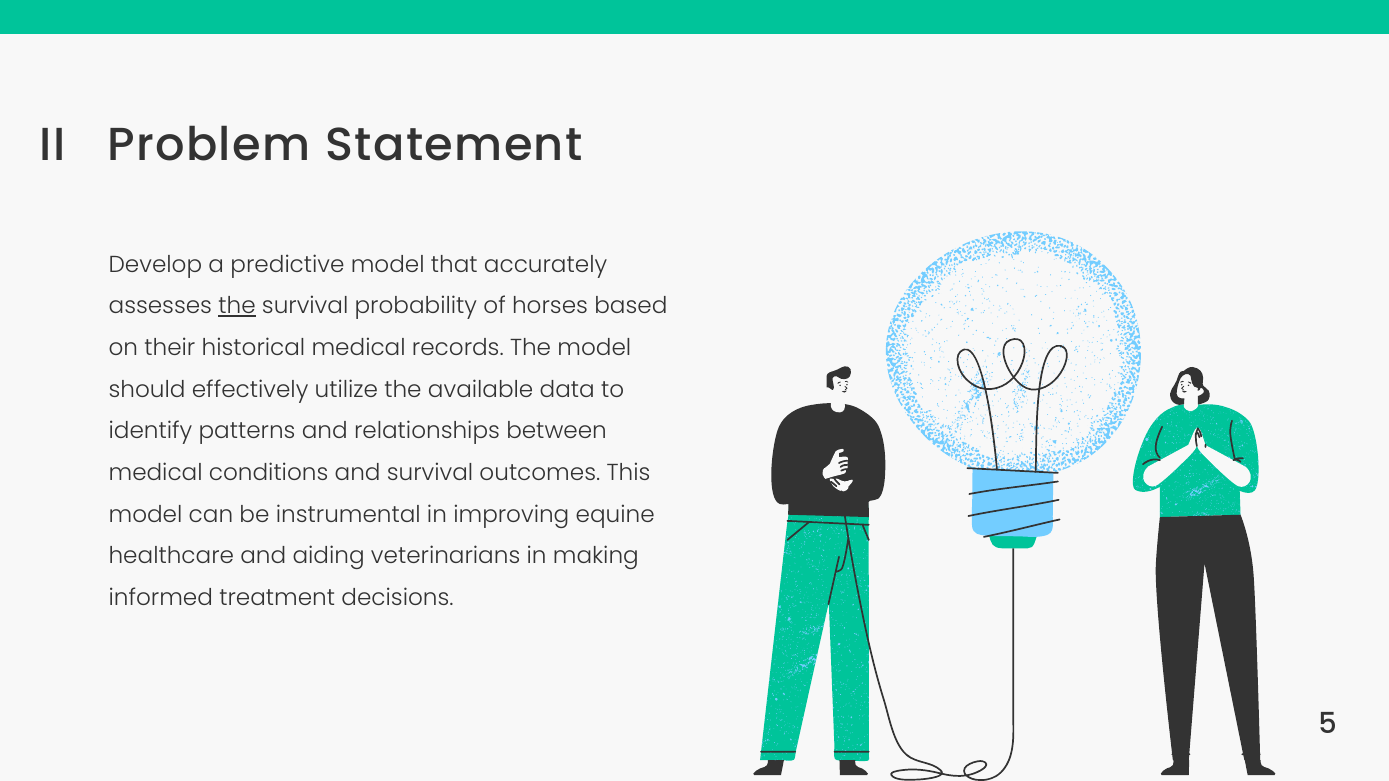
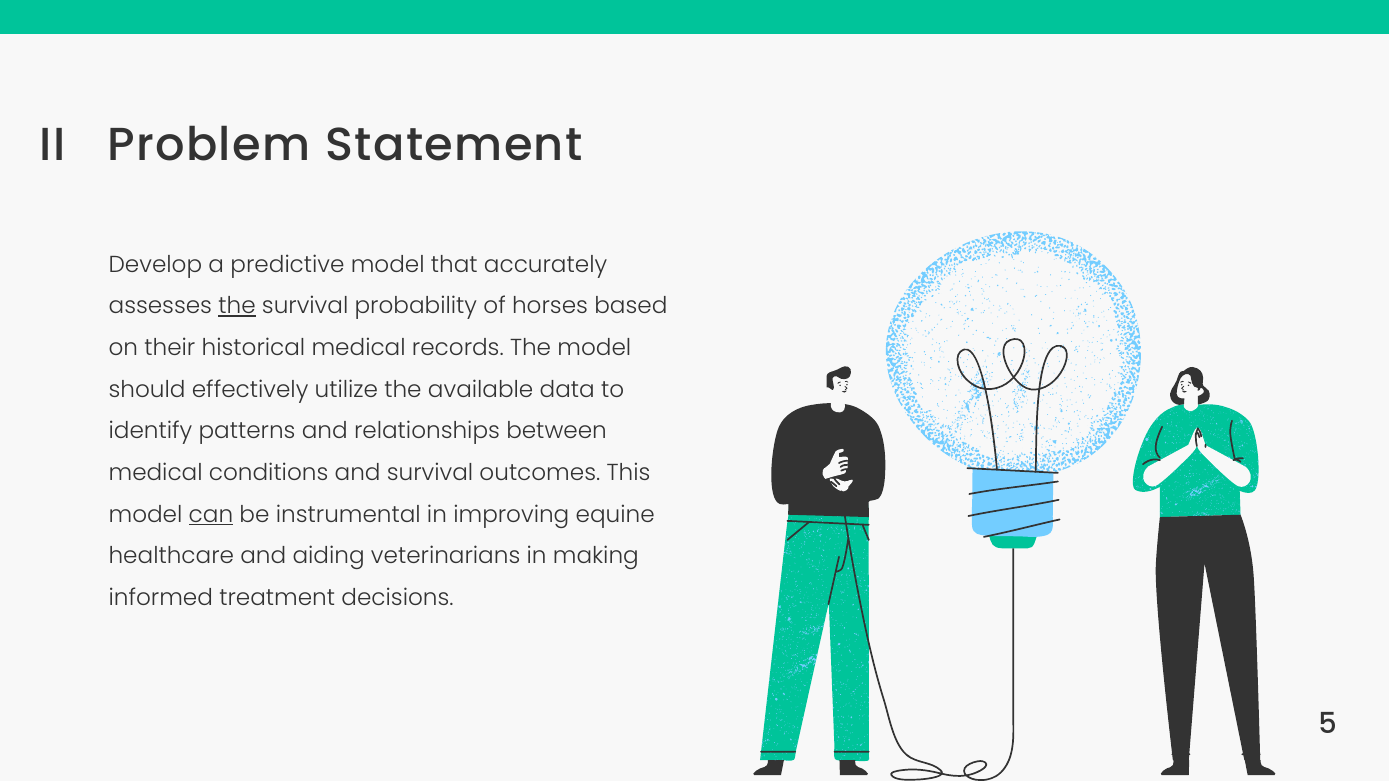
can underline: none -> present (211, 515)
